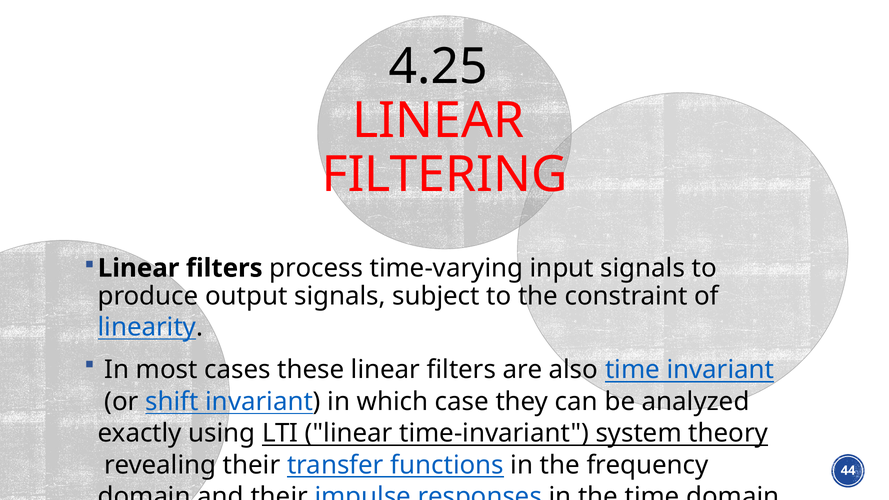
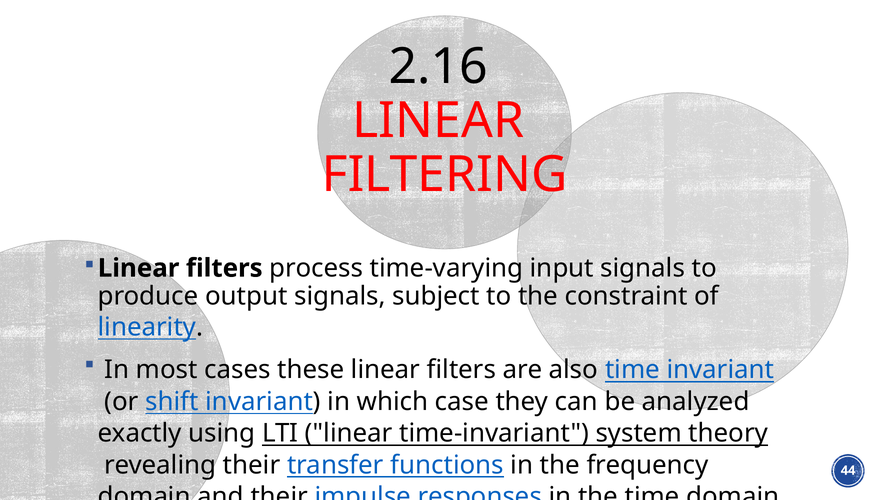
4.25: 4.25 -> 2.16 (438, 67)
